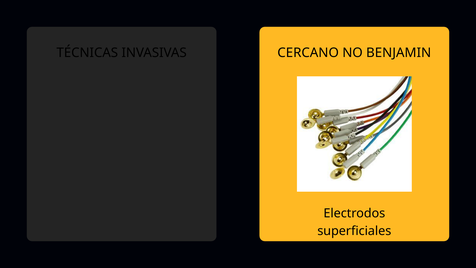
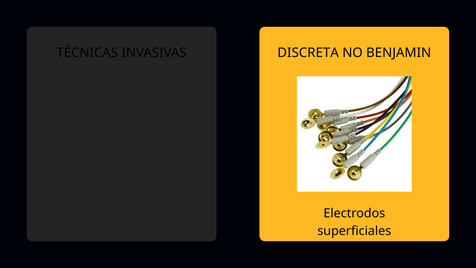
CERCANO: CERCANO -> DISCRETA (308, 53)
